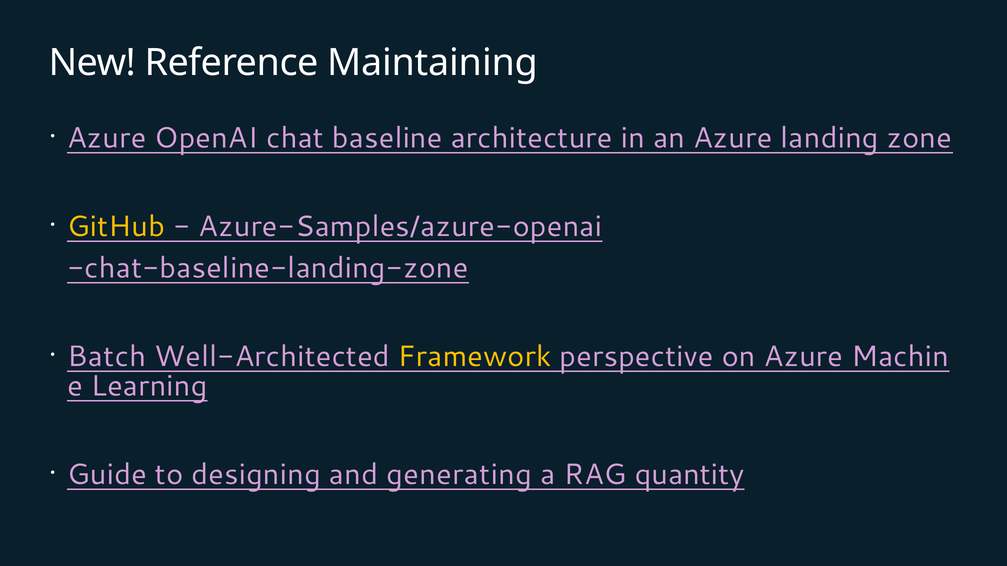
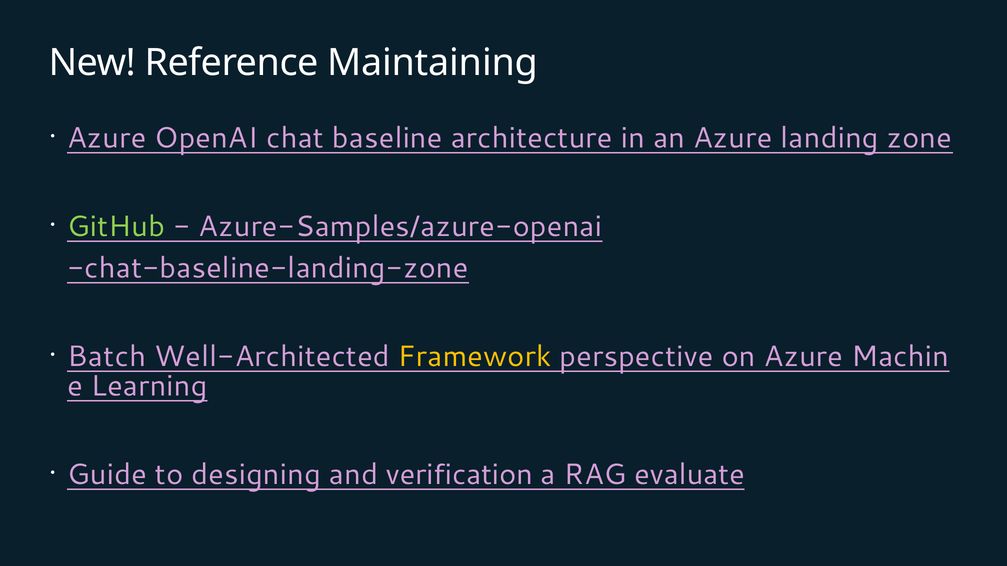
GitHub colour: yellow -> light green (116, 227)
generating: generating -> verification (459, 475)
quantity: quantity -> evaluate (690, 475)
